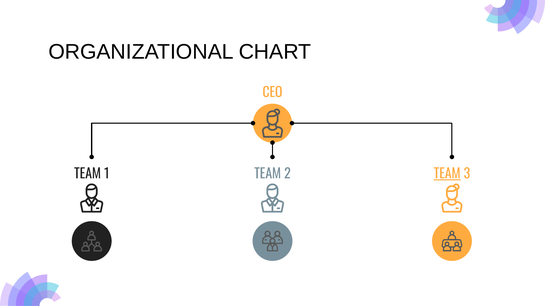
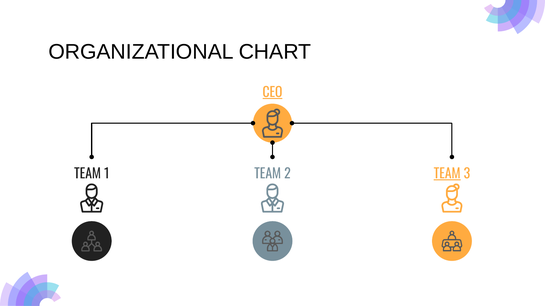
CEO underline: none -> present (272, 93)
